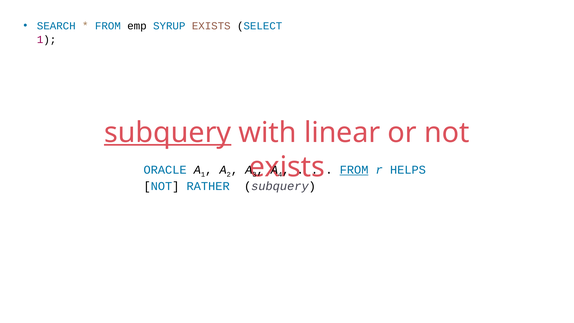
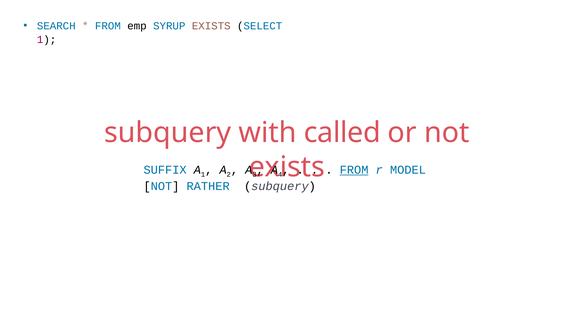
subquery underline: present -> none (168, 133)
linear: linear -> called (342, 133)
ORACLE: ORACLE -> SUFFIX (165, 170)
HELPS: HELPS -> MODEL (408, 170)
